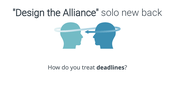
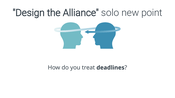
back: back -> point (152, 13)
